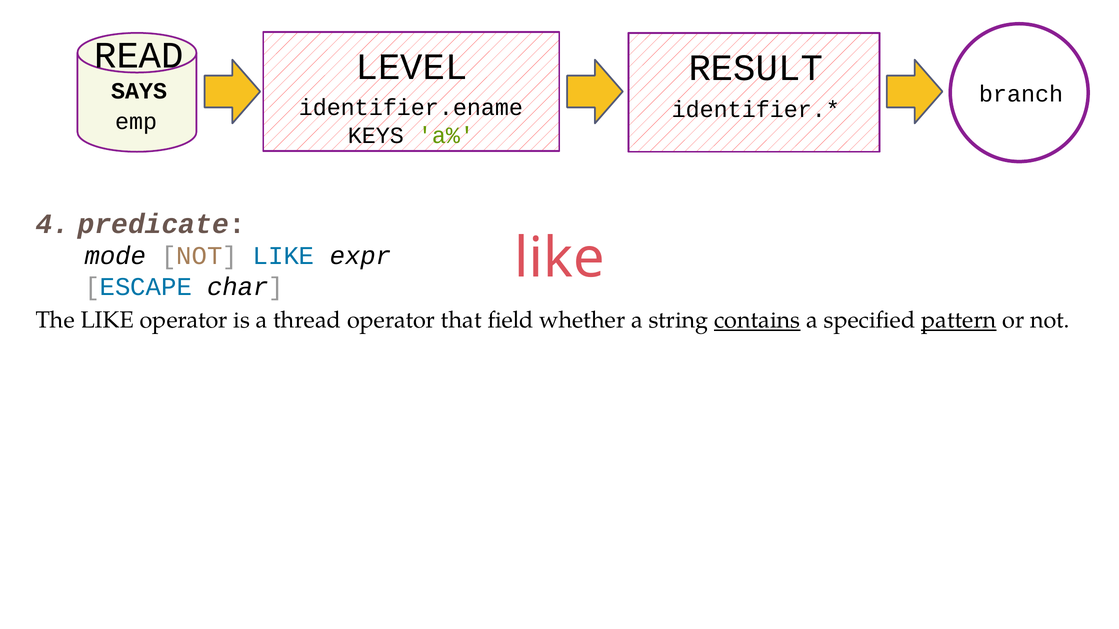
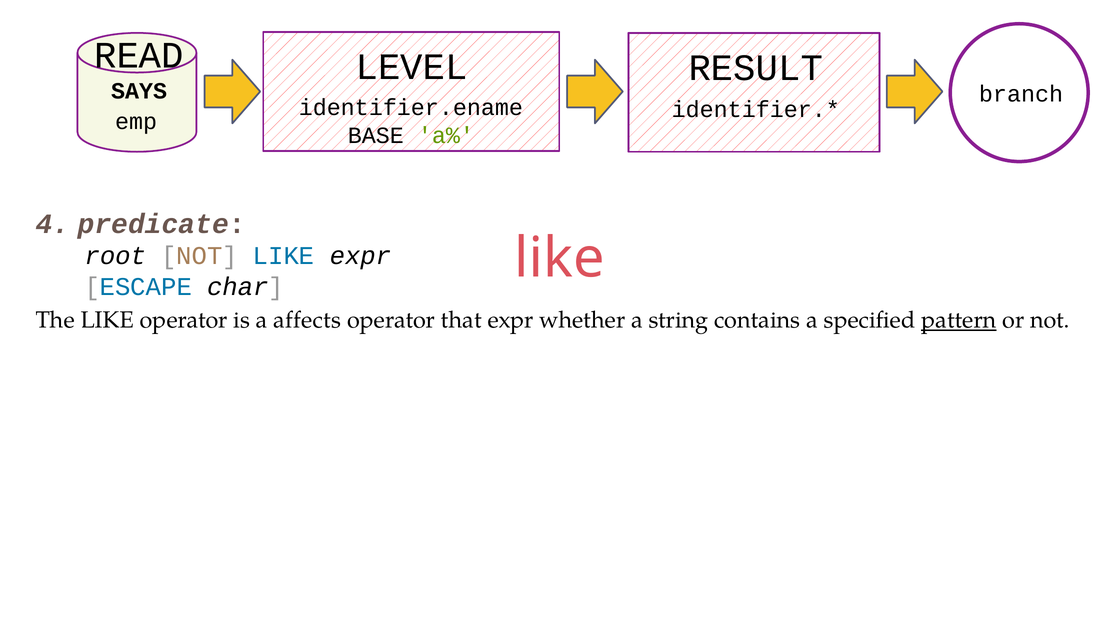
KEYS: KEYS -> BASE (376, 136)
mode: mode -> root (115, 256)
thread: thread -> affects (307, 320)
that field: field -> expr (511, 320)
contains underline: present -> none (757, 320)
